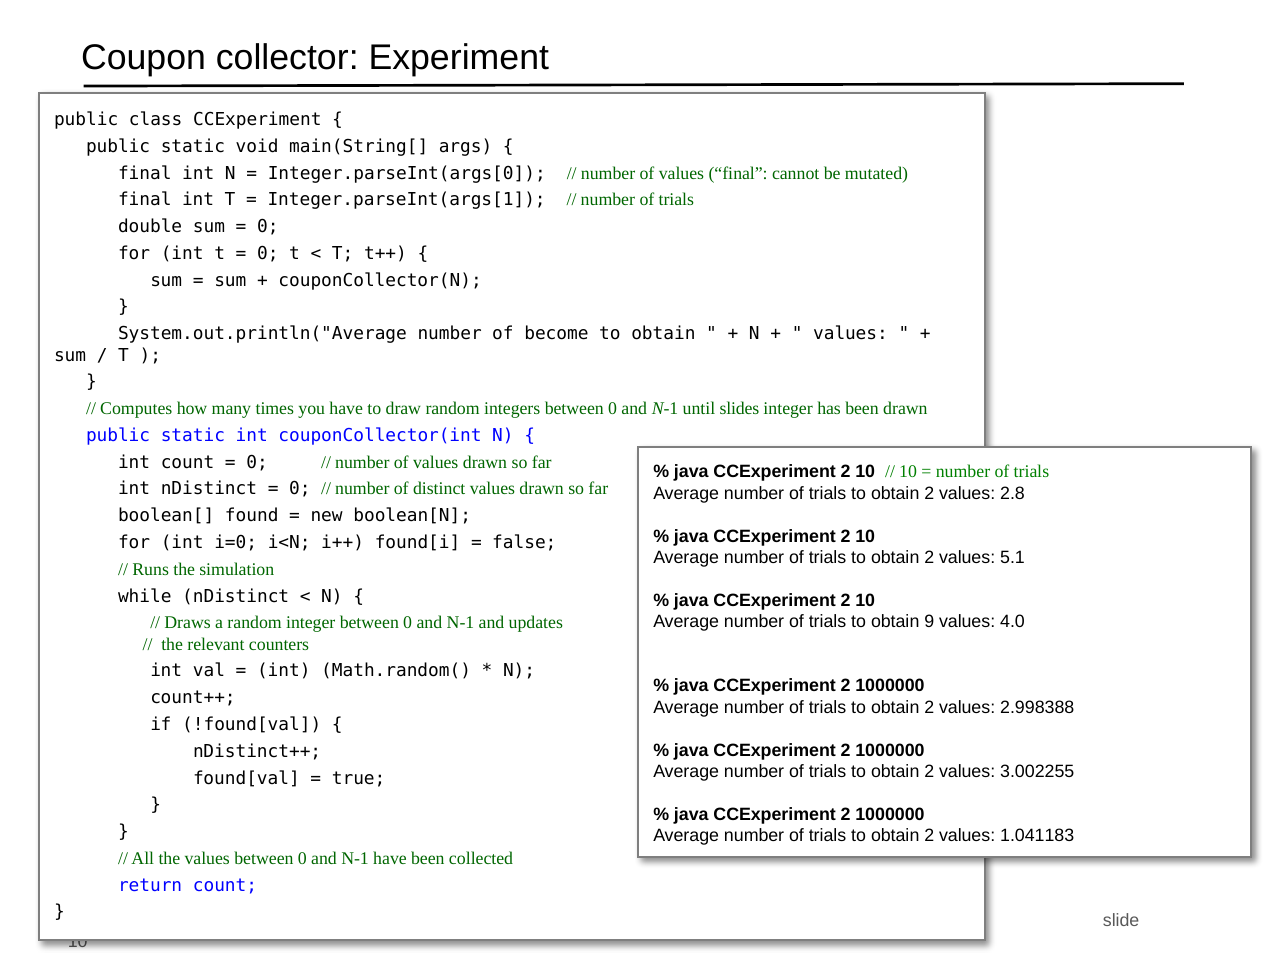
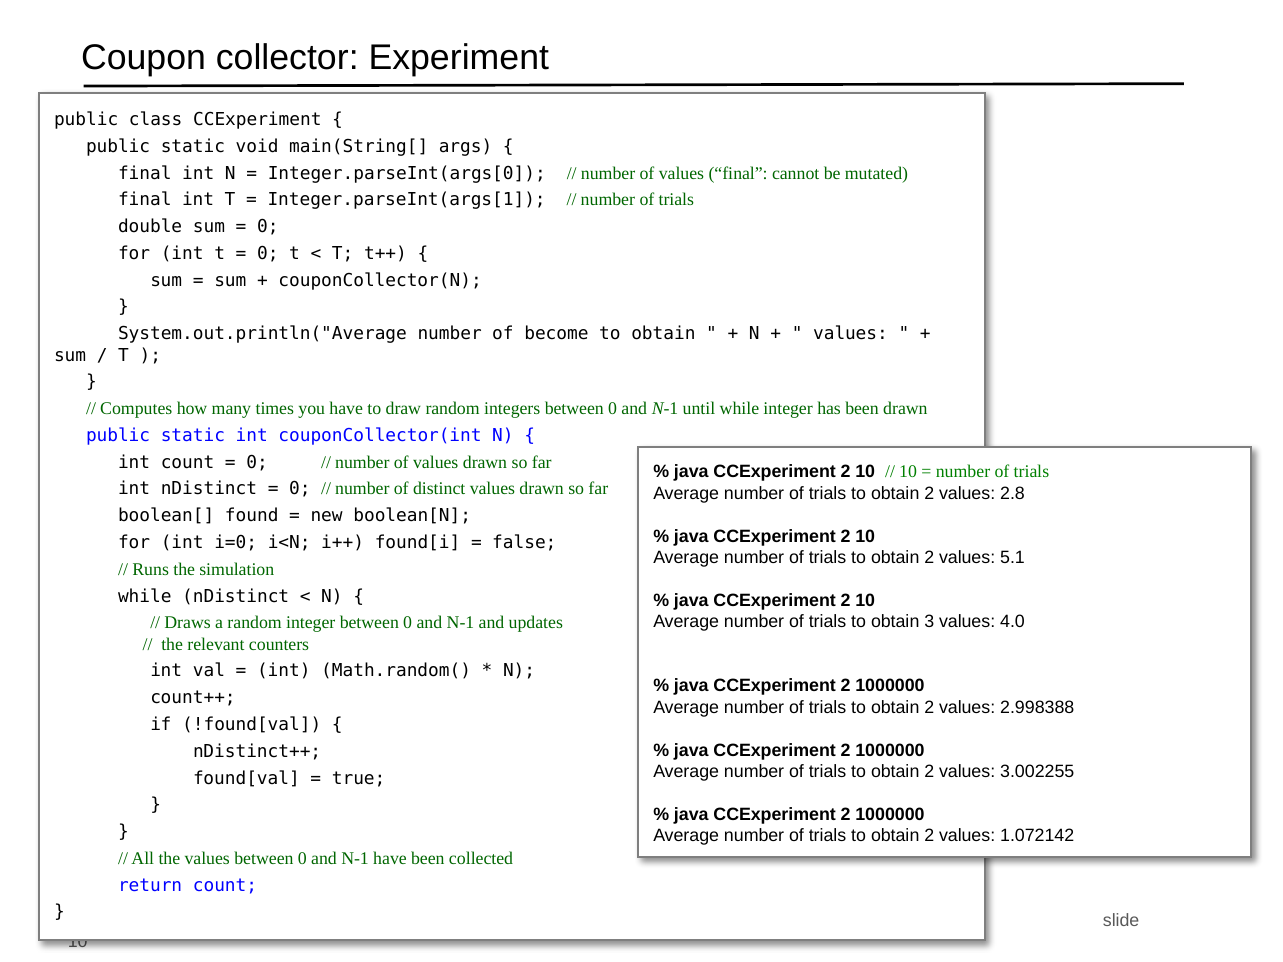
until slides: slides -> while (739, 409)
9: 9 -> 3 (929, 622)
1.041183: 1.041183 -> 1.072142 (1037, 836)
